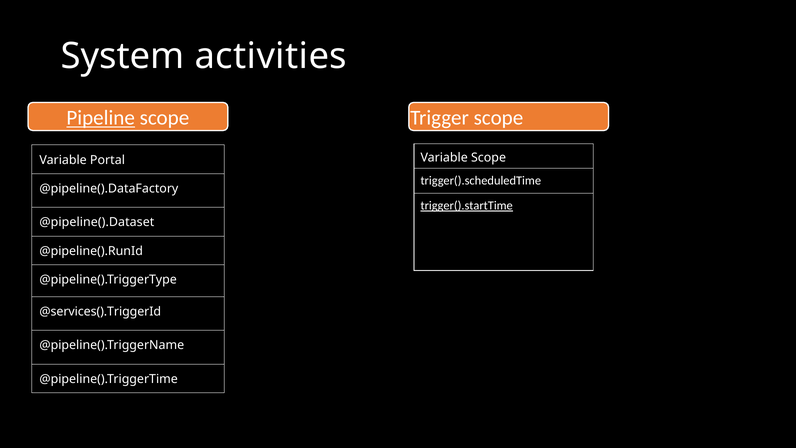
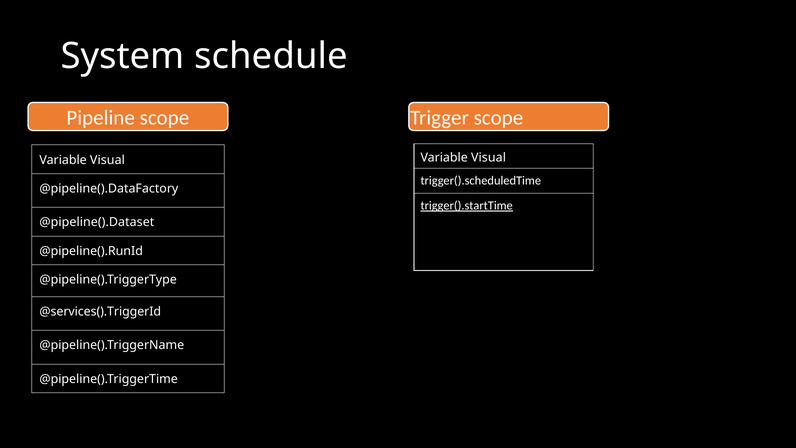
activities: activities -> schedule (271, 56)
Pipeline underline: present -> none (101, 118)
Scope: Scope -> Visual (488, 158)
Portal: Portal -> Visual (107, 160)
